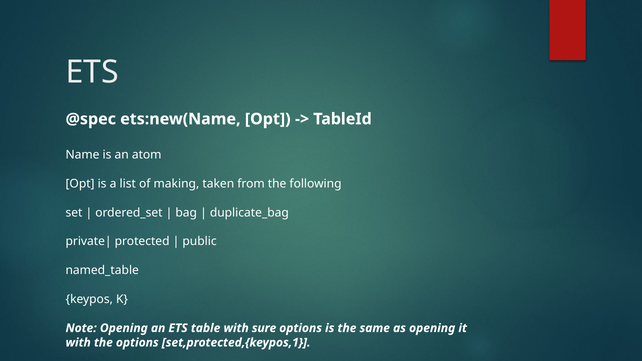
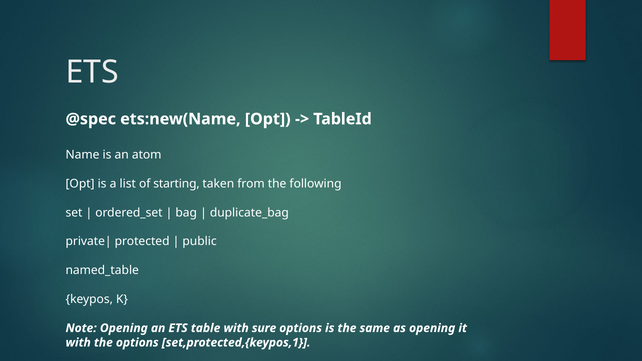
making: making -> starting (176, 184)
